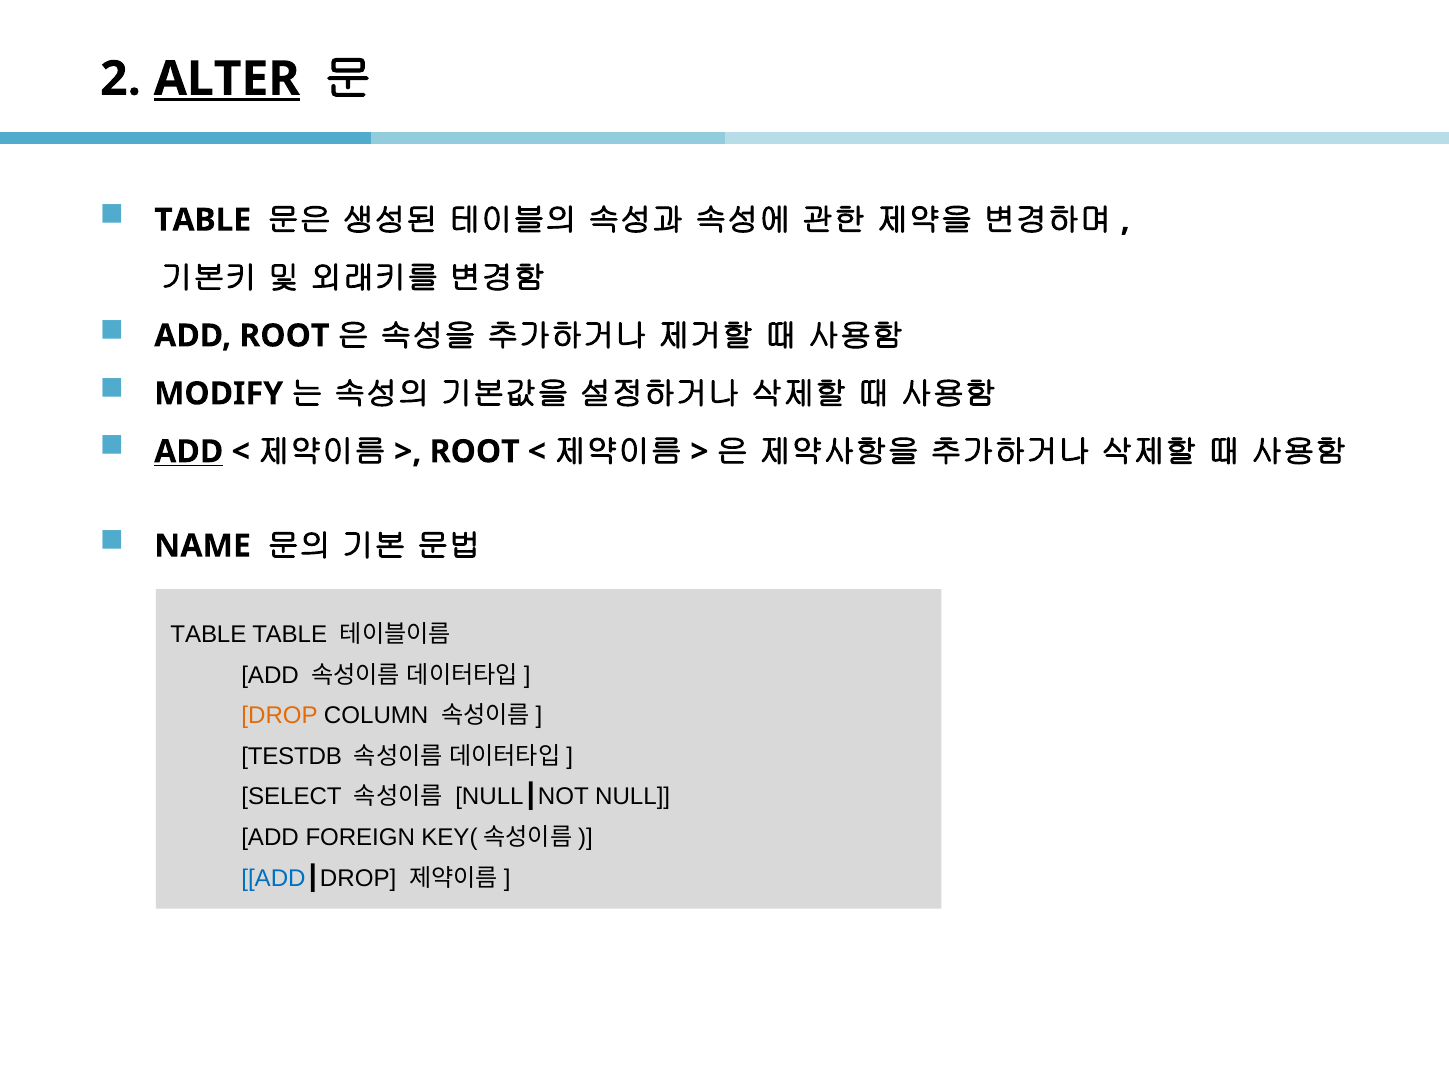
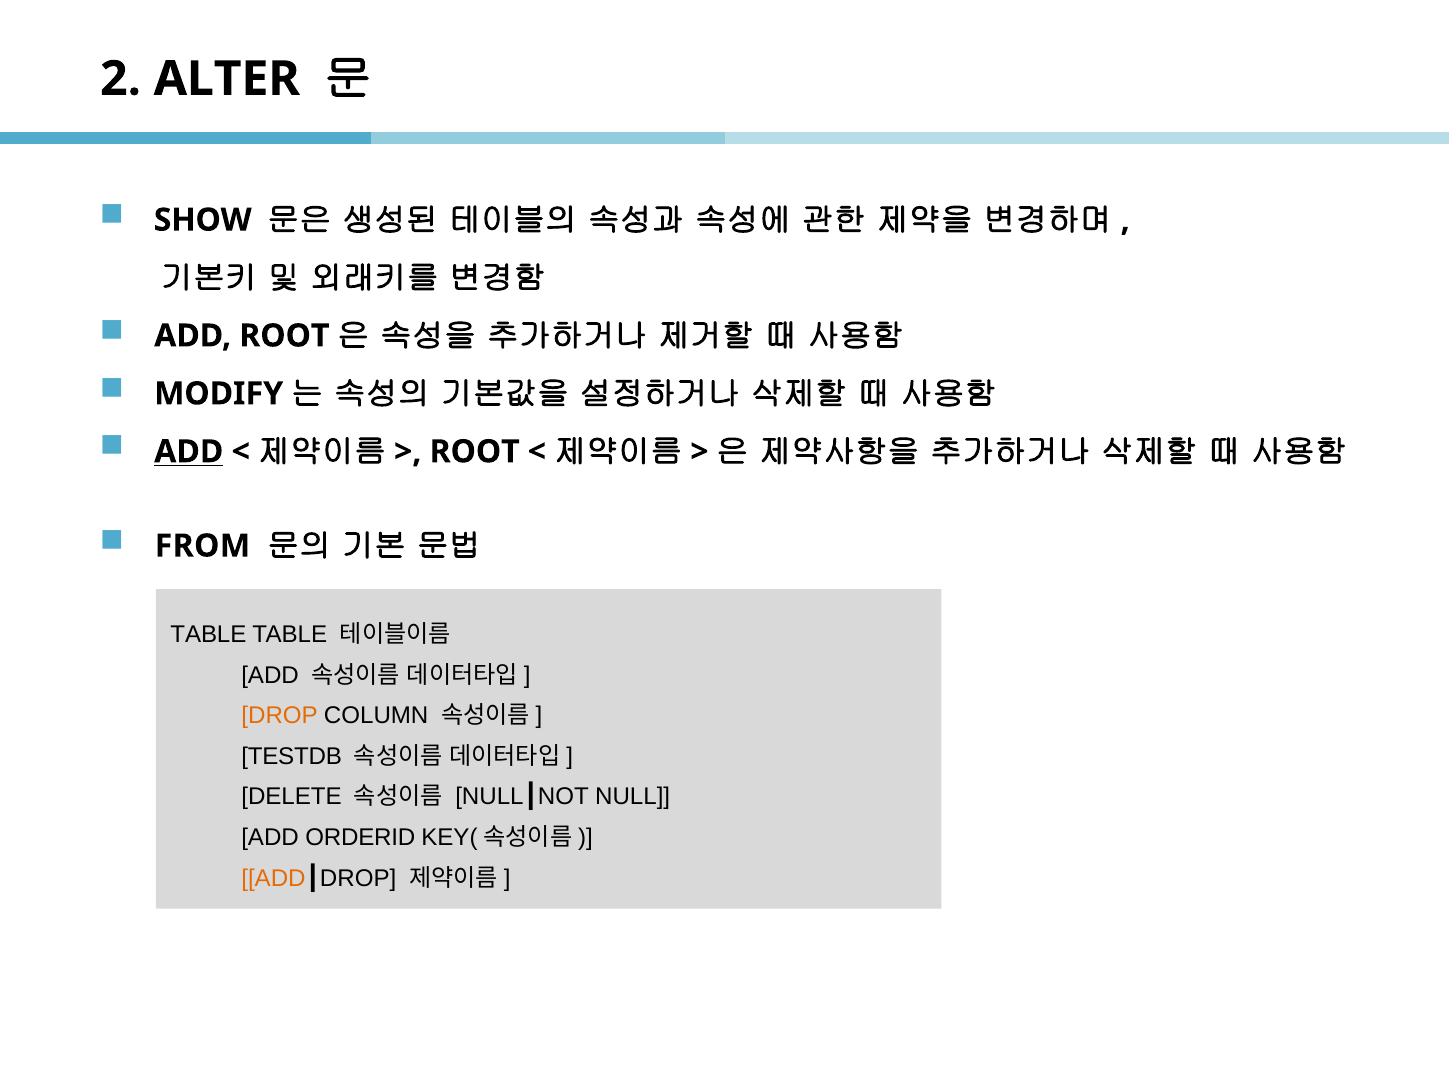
ALTER underline: present -> none (227, 79)
TABLE: TABLE -> SHOW (203, 220)
NAME: NAME -> FROM (202, 546)
SELECT: SELECT -> DELETE (292, 797)
FOREIGN: FOREIGN -> ORDERID (360, 837)
ADD colour: blue -> orange (274, 878)
